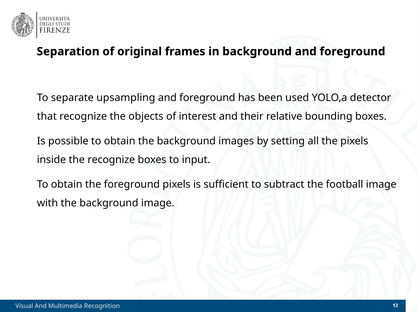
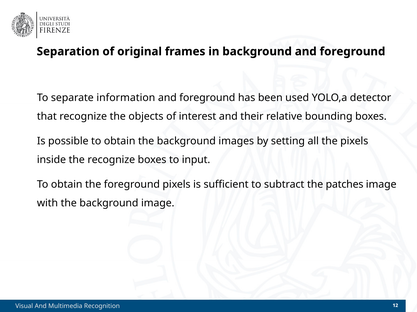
upsampling: upsampling -> information (126, 98)
football: football -> patches (345, 185)
